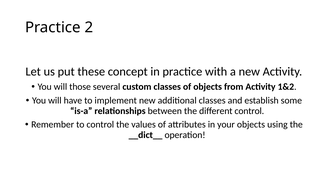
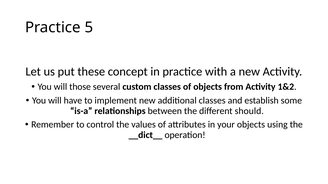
2: 2 -> 5 (89, 28)
different control: control -> should (249, 111)
